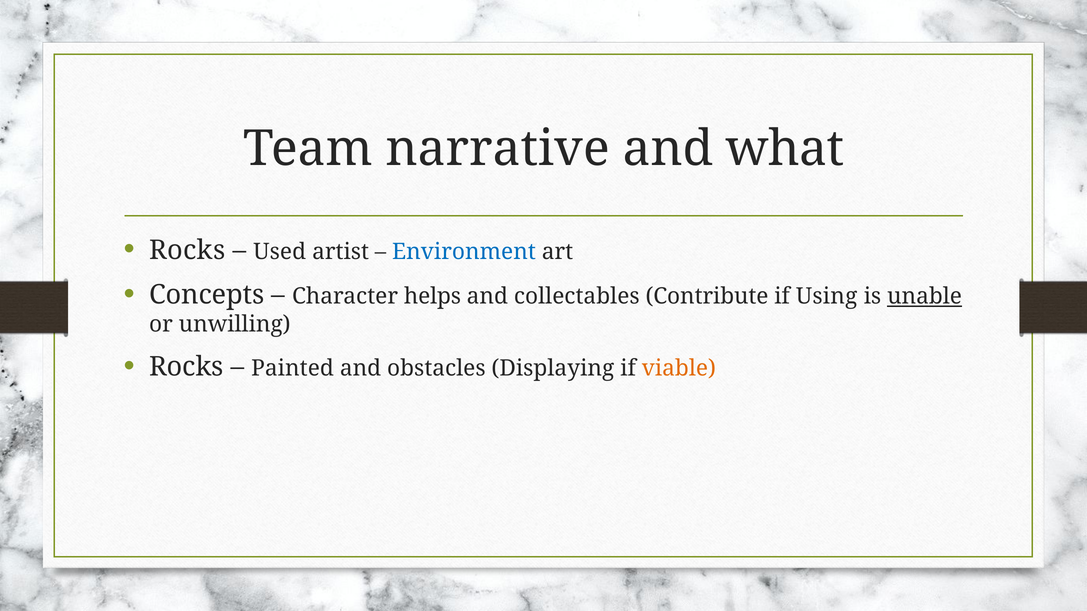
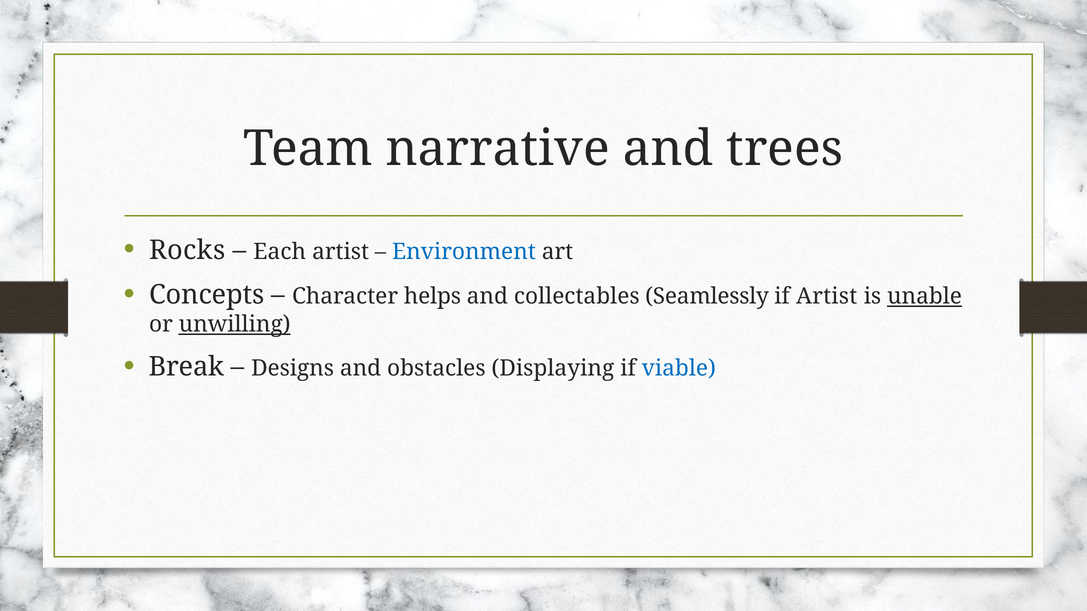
what: what -> trees (785, 149)
Used: Used -> Each (280, 252)
Contribute: Contribute -> Seamlessly (707, 297)
if Using: Using -> Artist (827, 297)
unwilling underline: none -> present (235, 325)
Rocks: Rocks -> Break (186, 367)
Painted: Painted -> Designs (293, 369)
viable colour: orange -> blue (679, 369)
